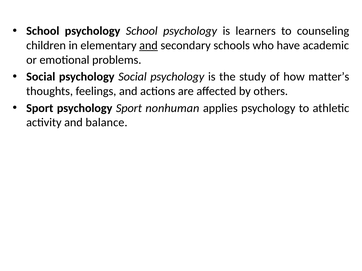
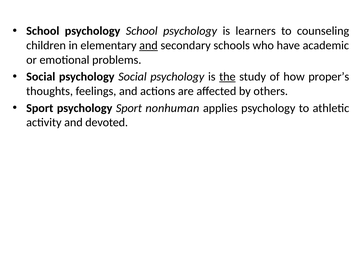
the underline: none -> present (227, 77)
matter’s: matter’s -> proper’s (329, 77)
balance: balance -> devoted (107, 123)
